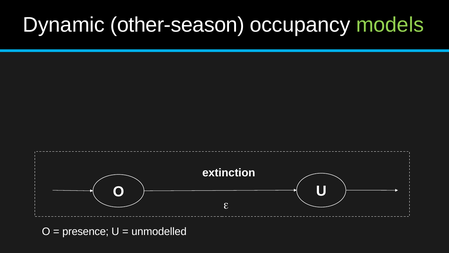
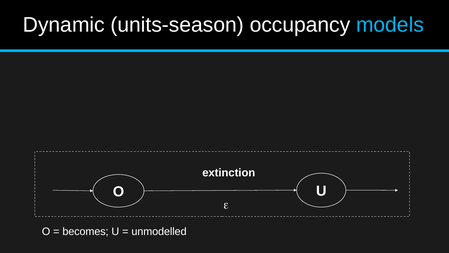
other-season: other-season -> units-season (177, 25)
models colour: light green -> light blue (390, 25)
presence: presence -> becomes (85, 231)
